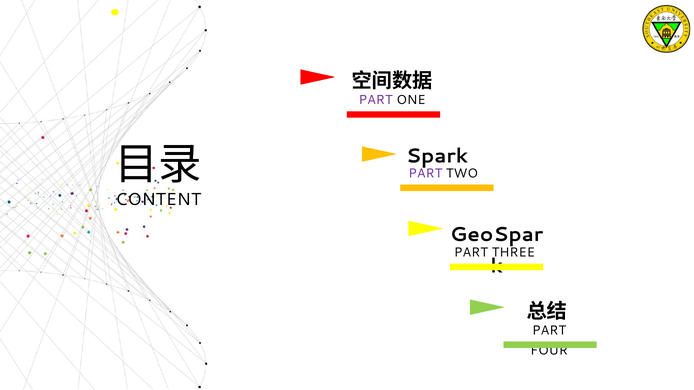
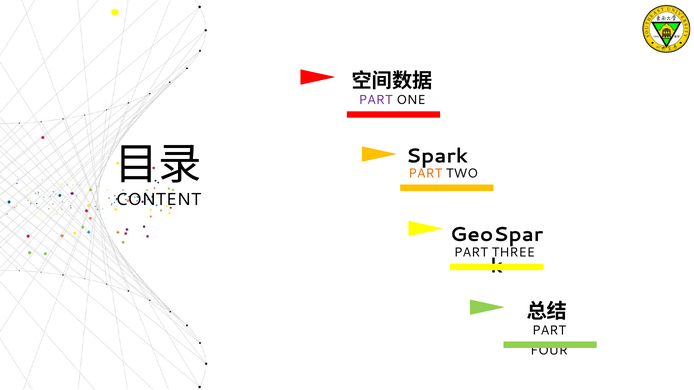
PART colour: purple -> orange (425, 174)
